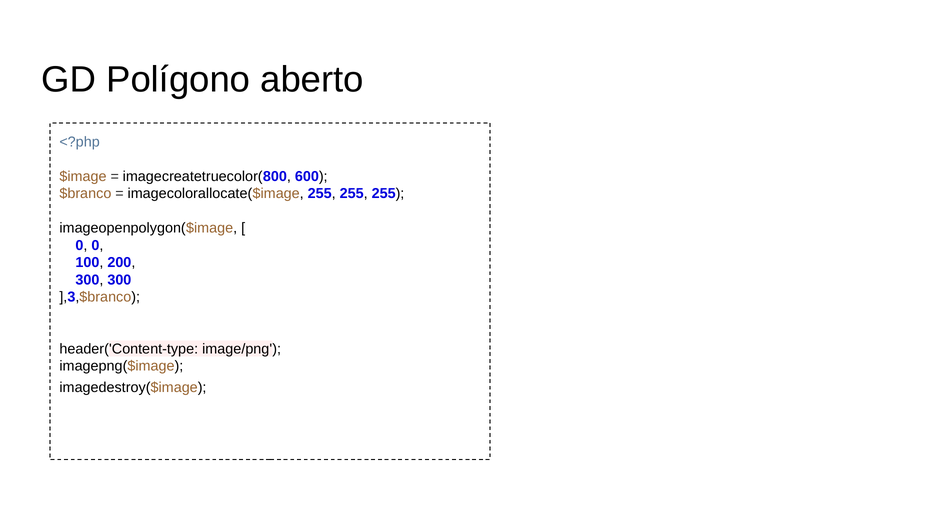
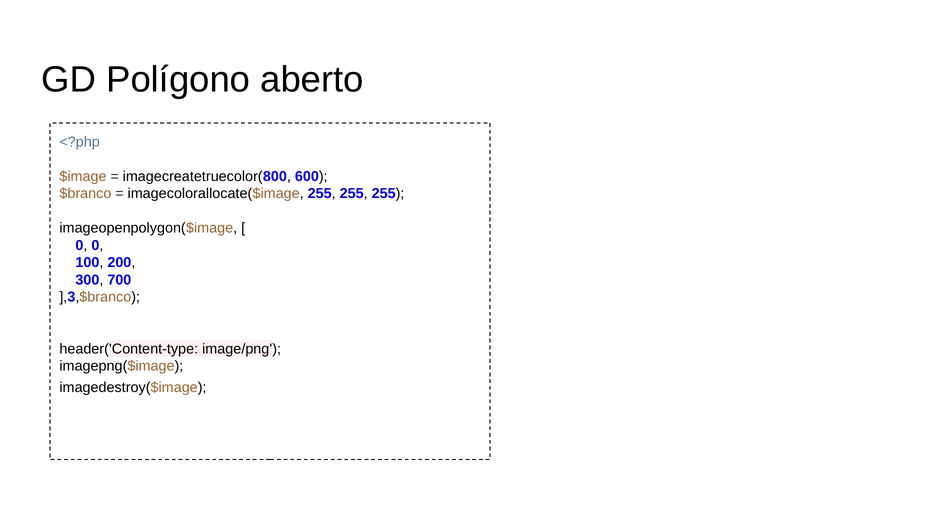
300 300: 300 -> 700 (119, 280)
